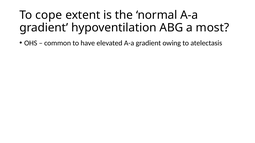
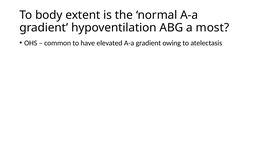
cope: cope -> body (49, 15)
